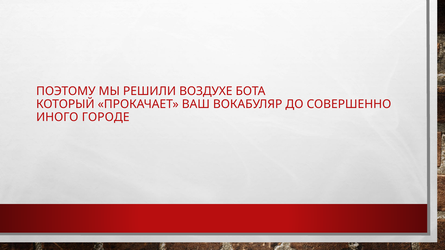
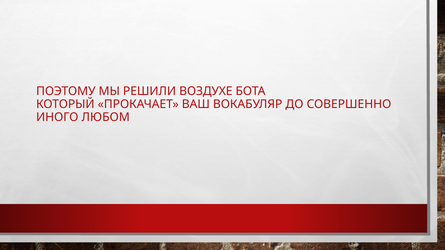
ГОРОДЕ: ГОРОДЕ -> ЛЮБОМ (106, 117)
